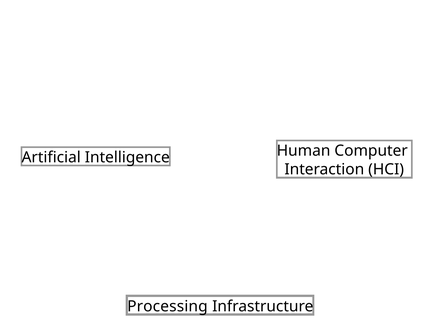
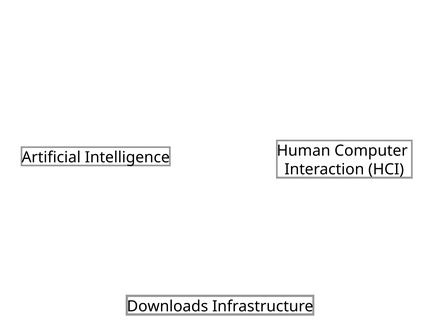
Processing: Processing -> Downloads (168, 306)
